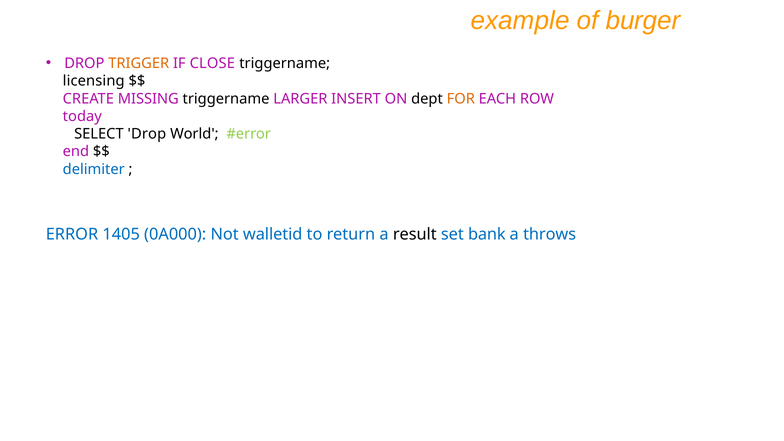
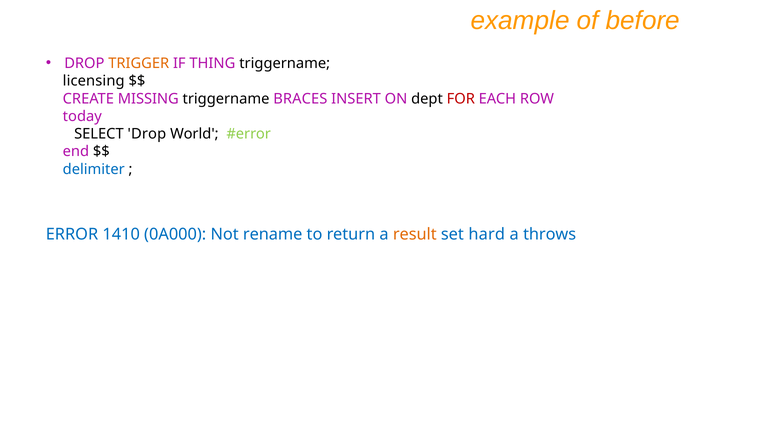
burger: burger -> before (643, 20)
CLOSE: CLOSE -> THING (212, 63)
LARGER: LARGER -> BRACES (300, 99)
FOR colour: orange -> red (461, 99)
1405: 1405 -> 1410 (121, 234)
walletid: walletid -> rename (273, 234)
result colour: black -> orange (415, 234)
bank: bank -> hard (487, 234)
